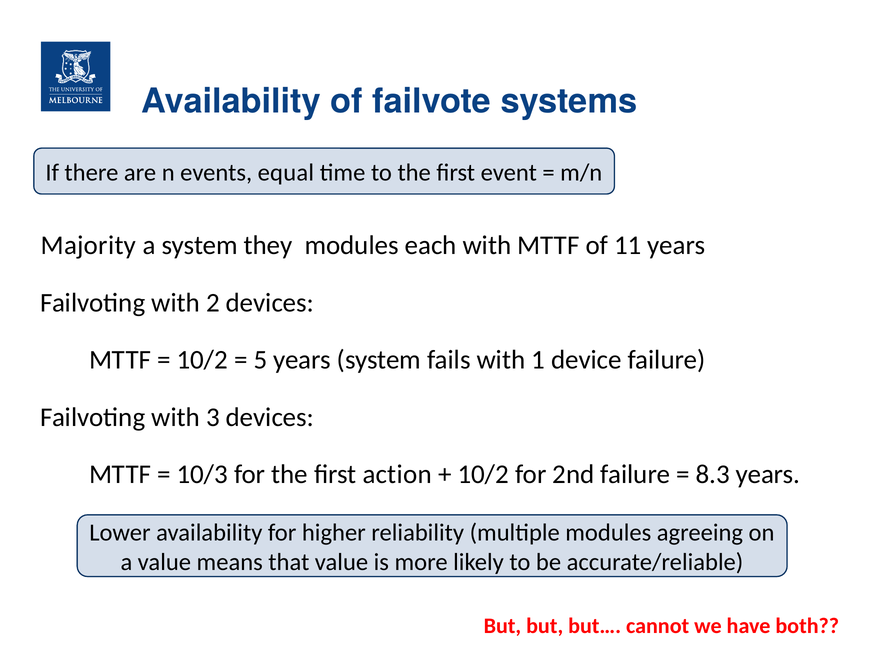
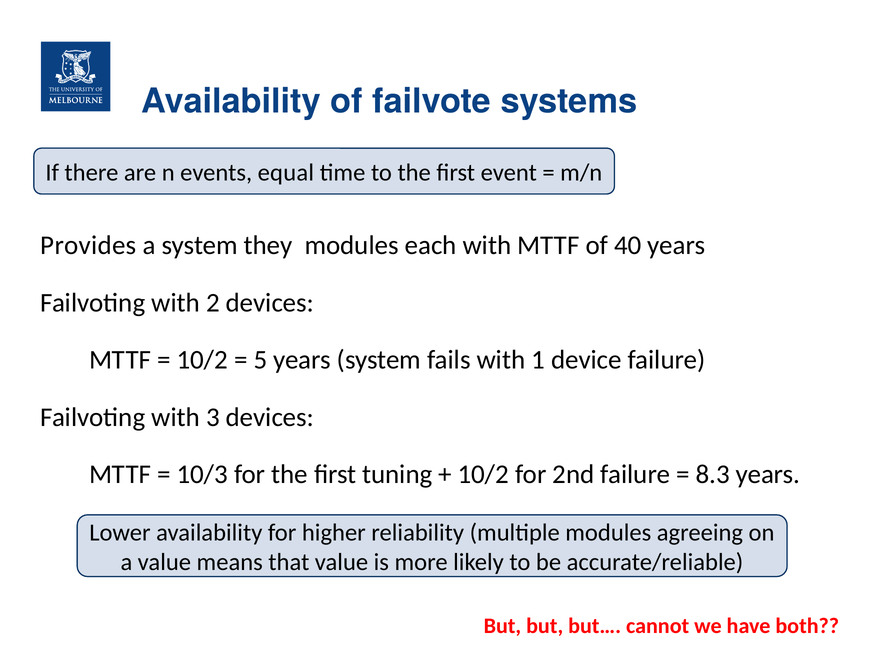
Majority: Majority -> Provides (88, 245)
11: 11 -> 40 (628, 245)
action: action -> tuning (397, 474)
